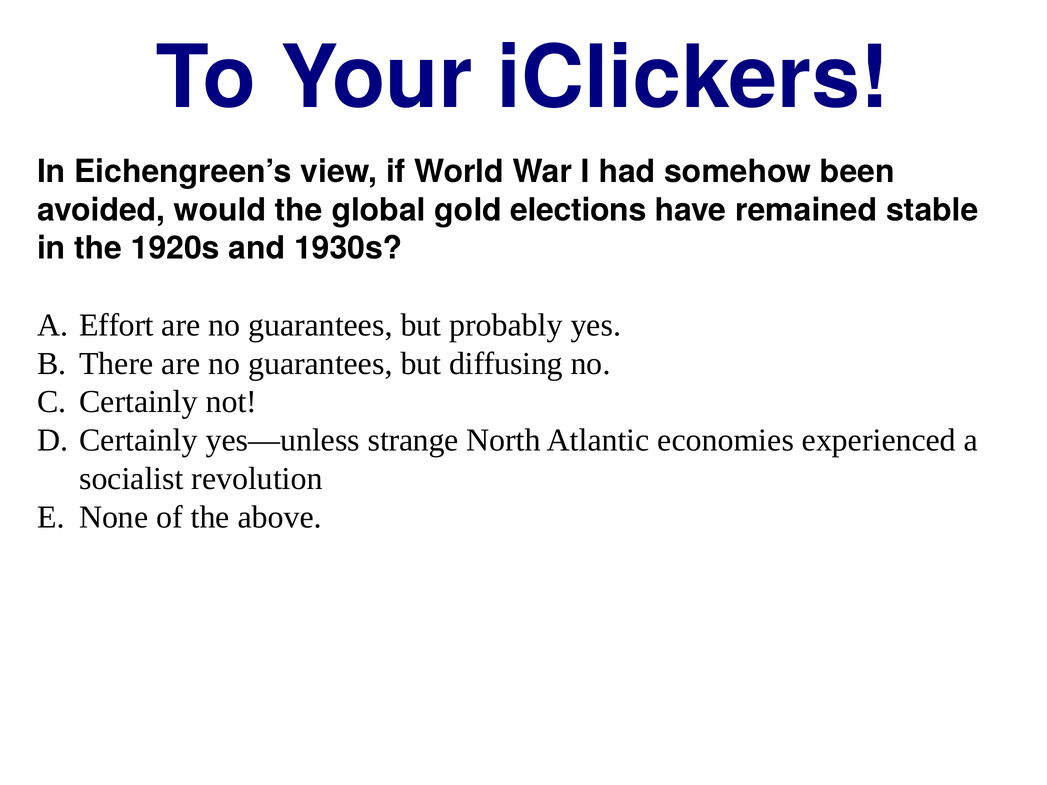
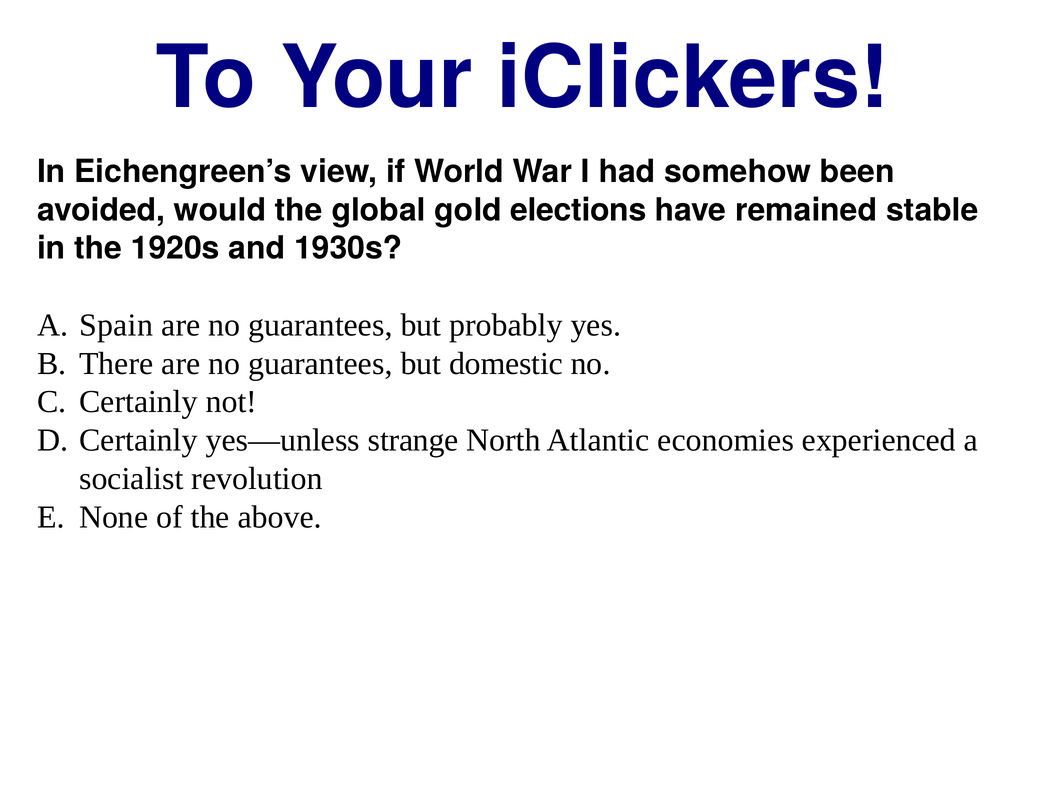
Effort: Effort -> Spain (116, 325)
diffusing: diffusing -> domestic (506, 364)
